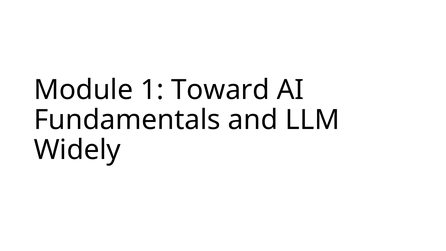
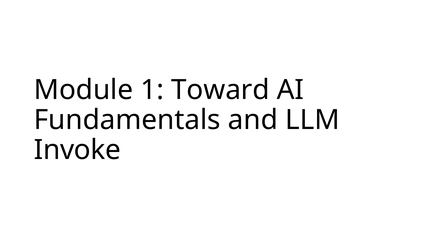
Widely: Widely -> Invoke (77, 150)
